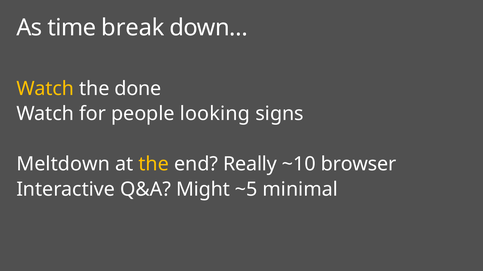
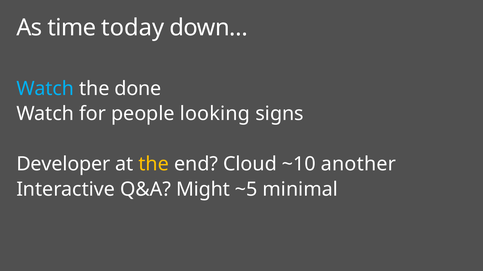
break: break -> today (133, 28)
Watch colour: yellow -> light blue (45, 89)
Meltdown: Meltdown -> Developer (63, 165)
Really: Really -> Cloud (250, 165)
browser: browser -> another (358, 165)
